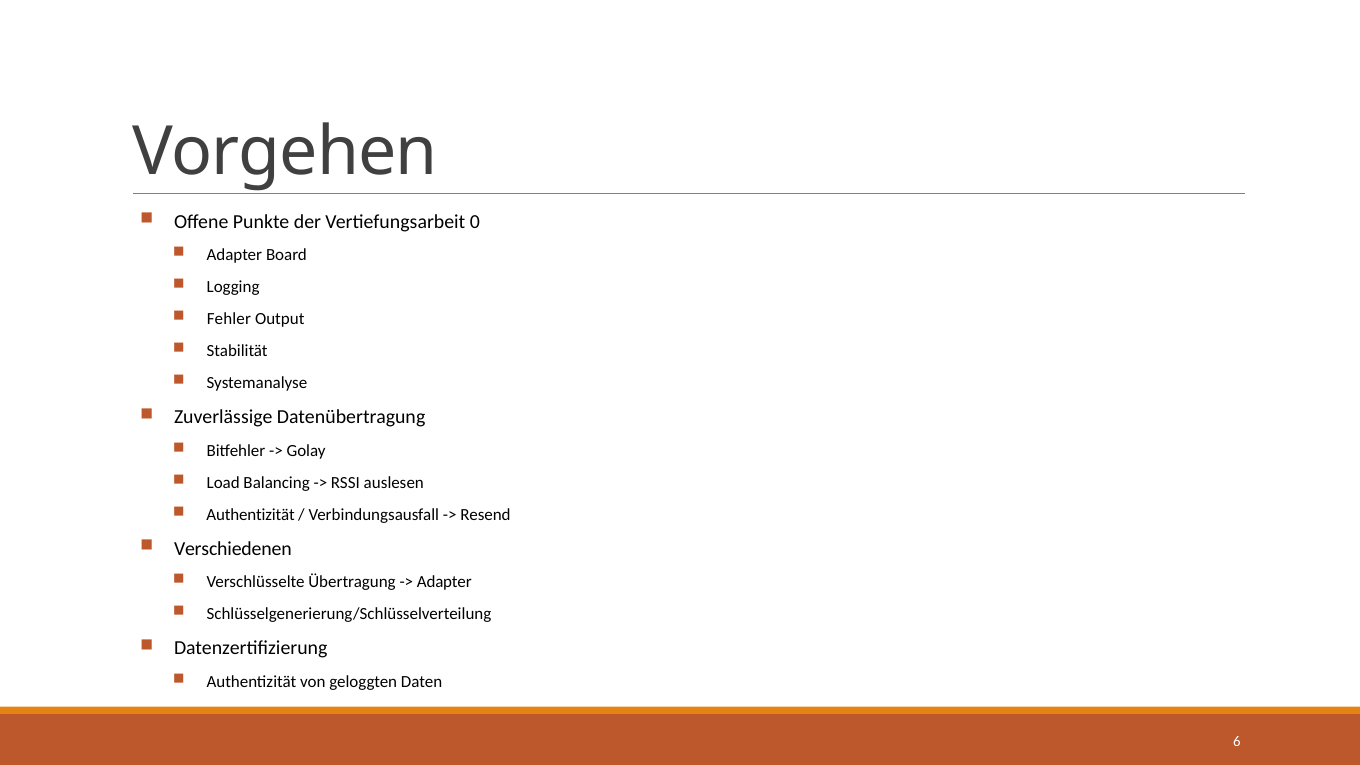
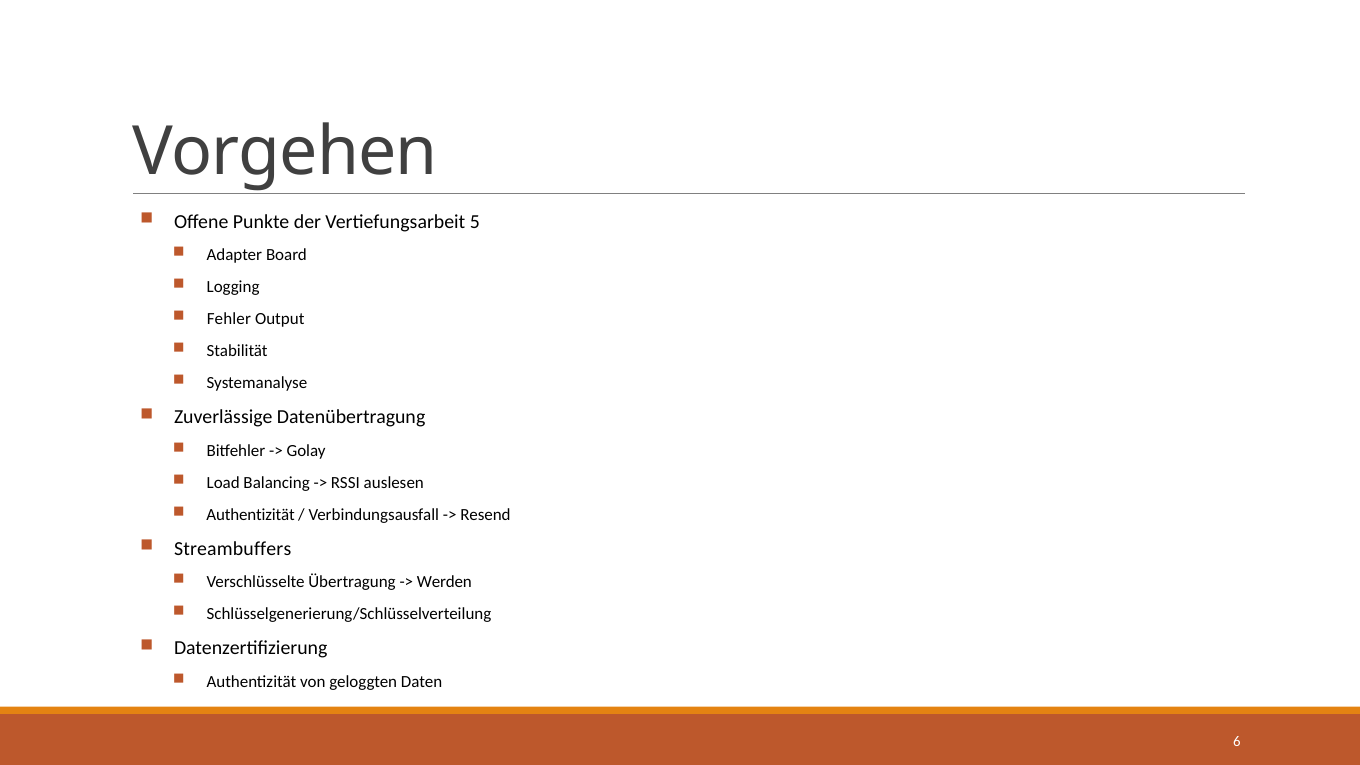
0: 0 -> 5 (475, 222)
Verschiedenen: Verschiedenen -> Streambuffers (233, 549)
Adapter: Adapter -> Werden (444, 582)
